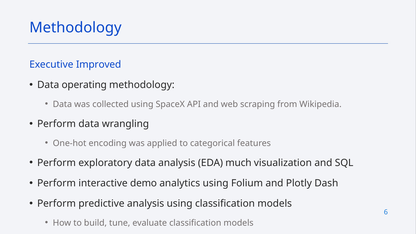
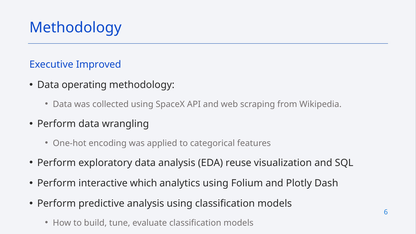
much: much -> reuse (238, 163)
demo: demo -> which (144, 183)
